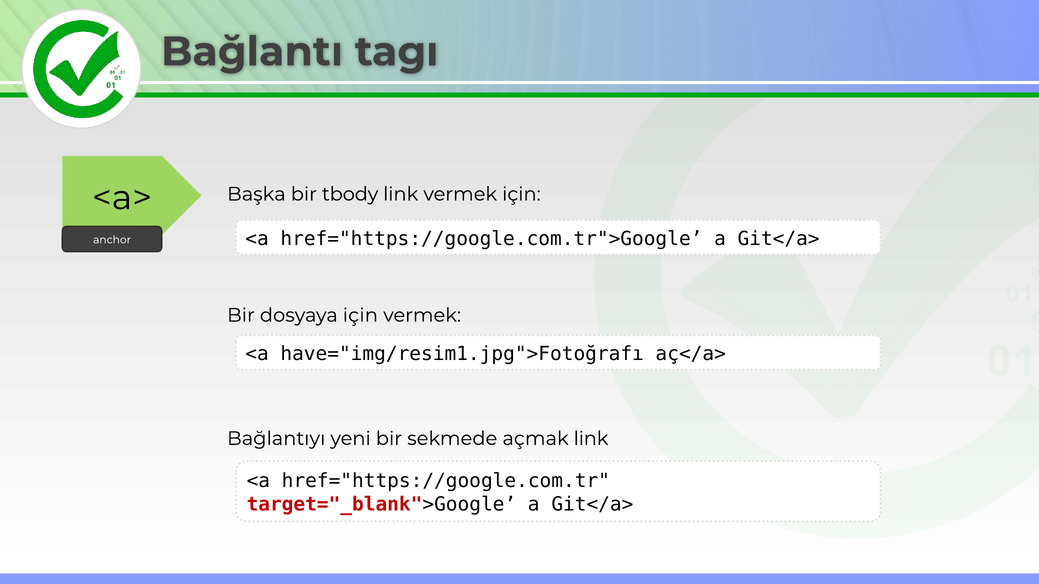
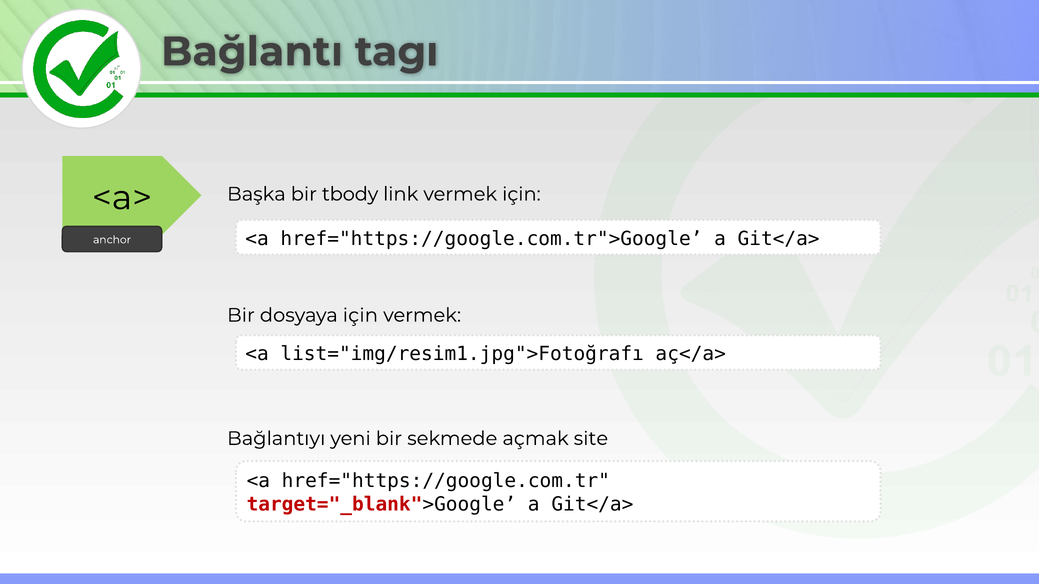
have="img/resim1.jpg">Fotoğrafı: have="img/resim1.jpg">Fotoğrafı -> list="img/resim1.jpg">Fotoğrafı (462, 354)
açmak link: link -> site (591, 439)
